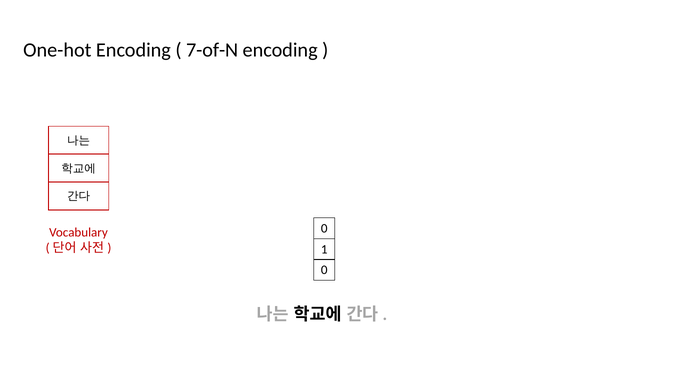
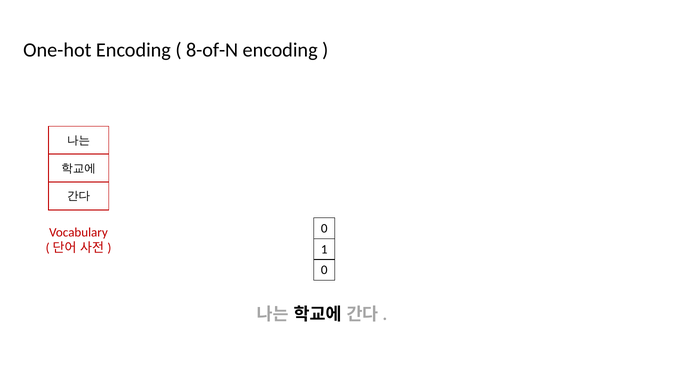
7-of-N: 7-of-N -> 8-of-N (212, 50)
